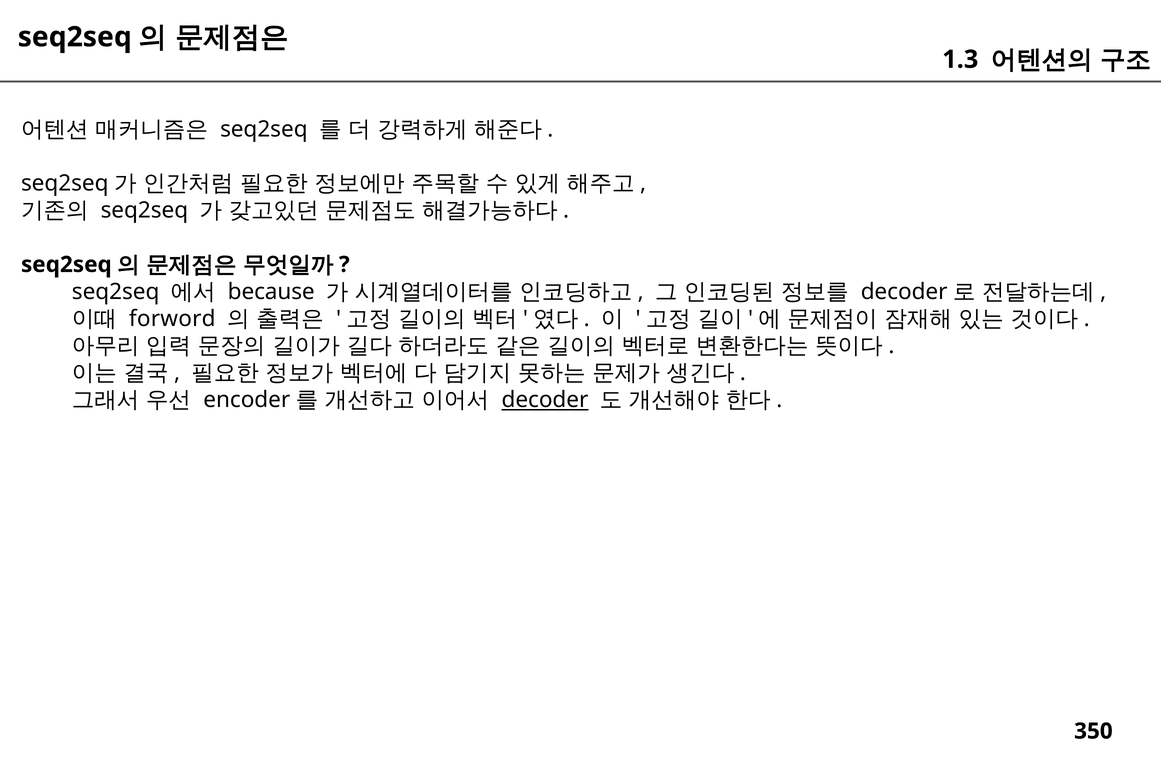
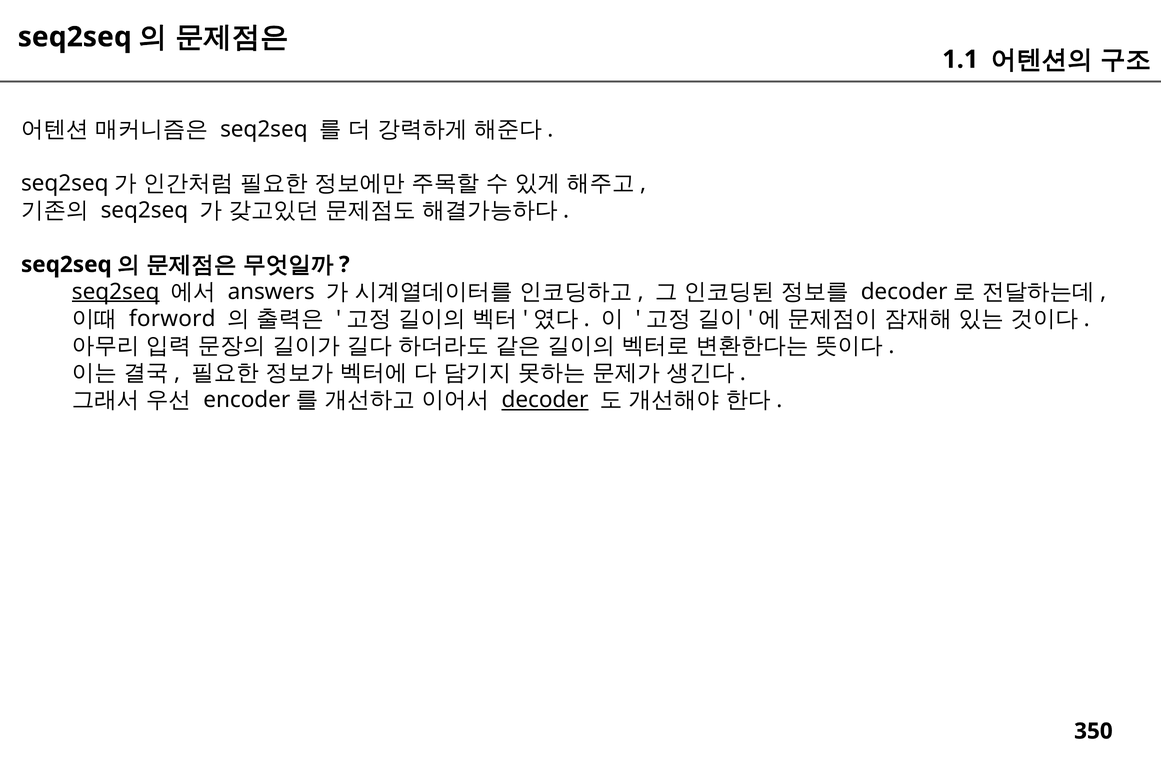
1.3: 1.3 -> 1.1 (960, 60)
seq2seq underline: none -> present (116, 292)
because: because -> answers (271, 292)
